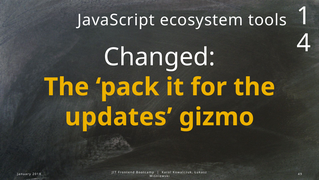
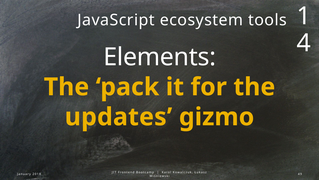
Changed: Changed -> Elements (160, 57)
